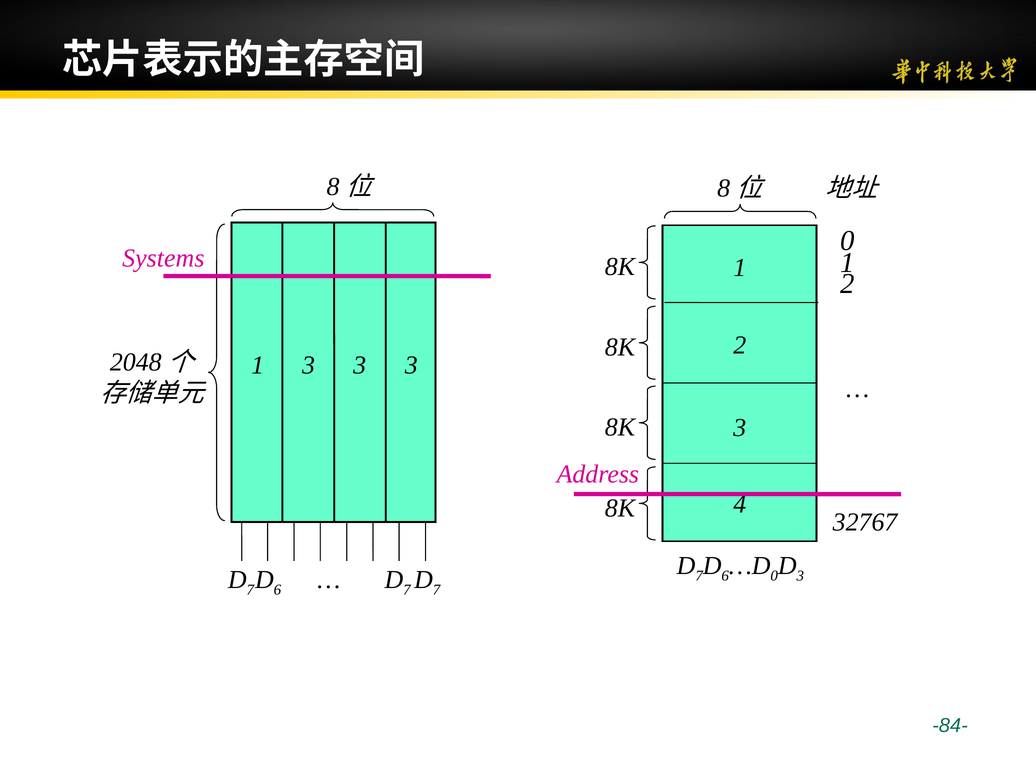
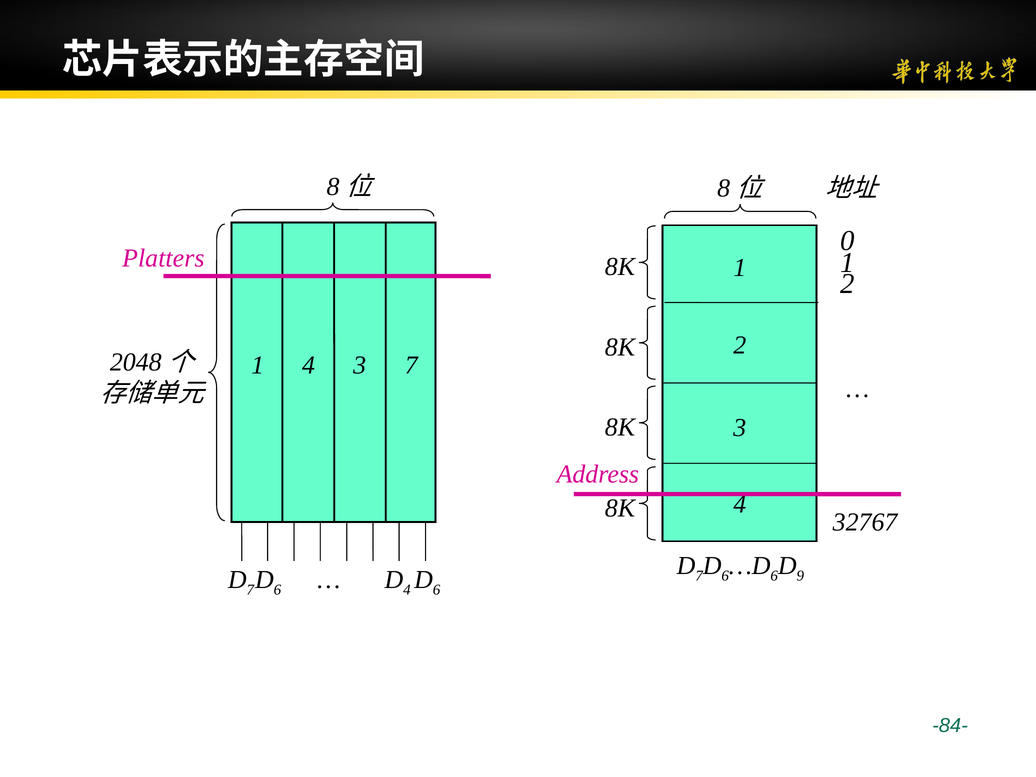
Systems: Systems -> Platters (163, 258)
1 3: 3 -> 4 (309, 365)
3: 3 -> 7 (411, 365)
0: 0 -> 6 (774, 576)
3: 3 -> 9 (800, 576)
7: 7 -> 4 (407, 590)
7: 7 -> 6 (437, 590)
